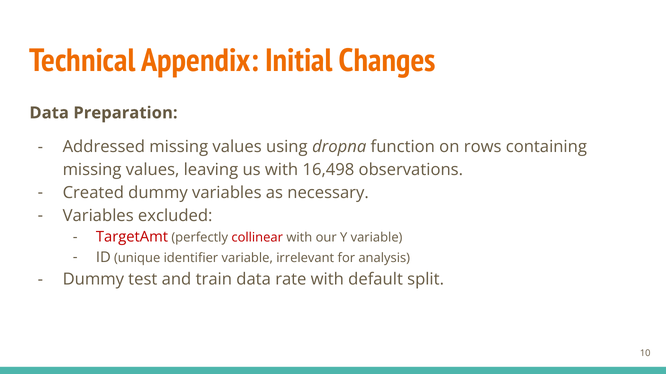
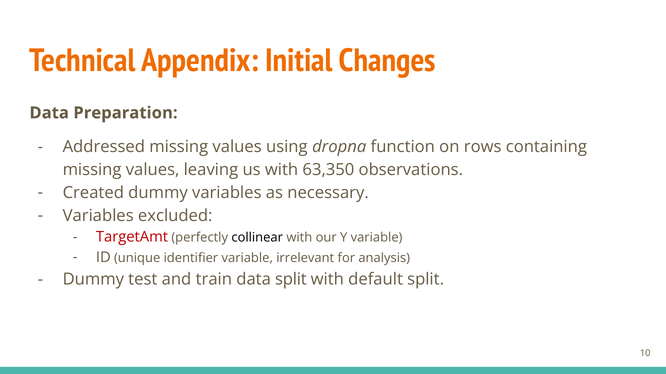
16,498: 16,498 -> 63,350 (328, 170)
collinear colour: red -> black (257, 238)
data rate: rate -> split (291, 280)
